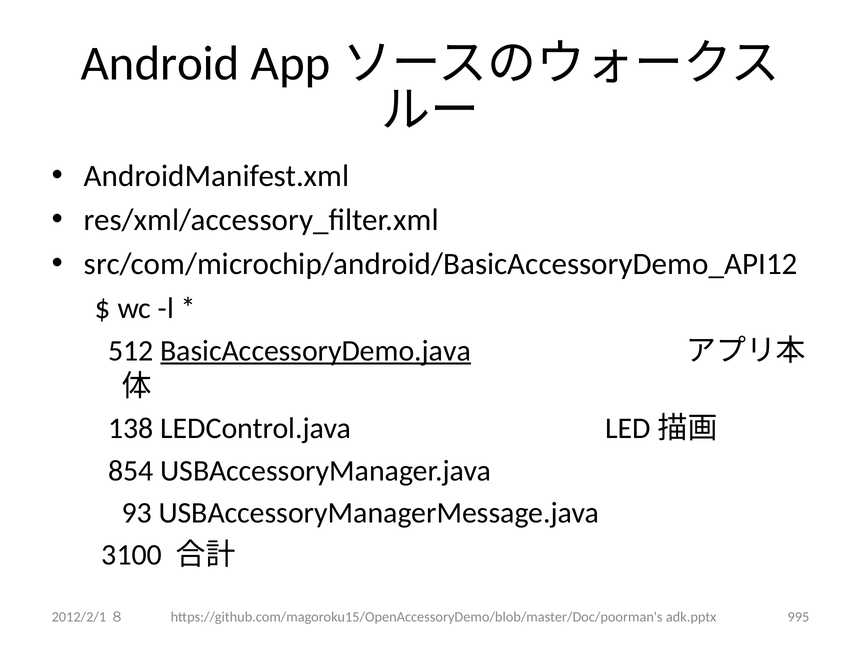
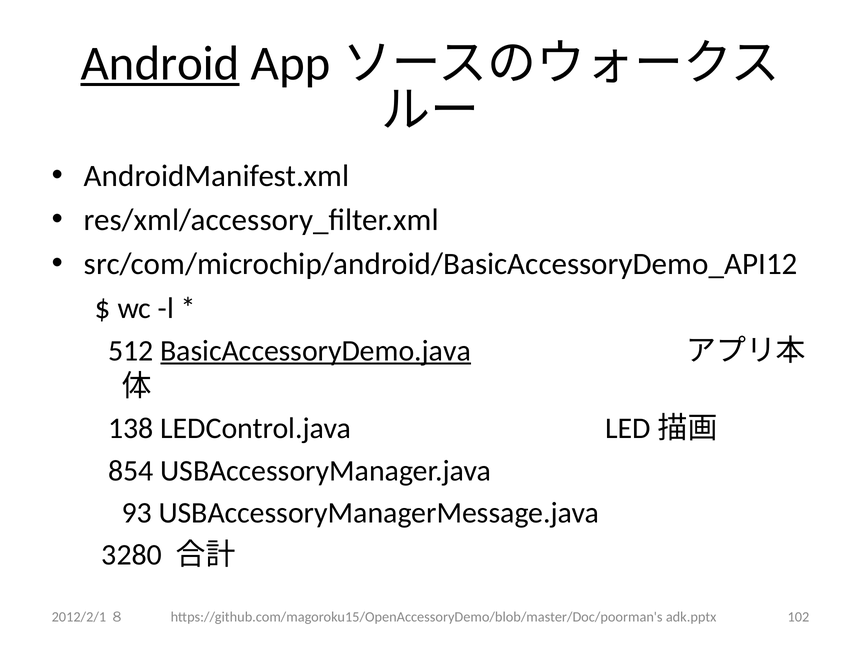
Android underline: none -> present (160, 63)
3100: 3100 -> 3280 (132, 555)
995: 995 -> 102 (798, 617)
